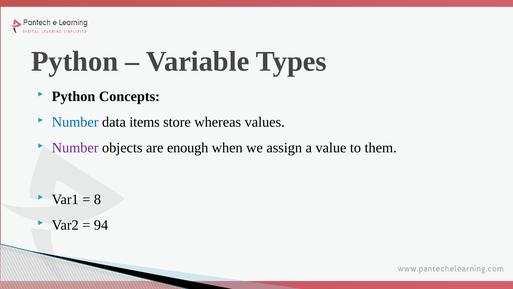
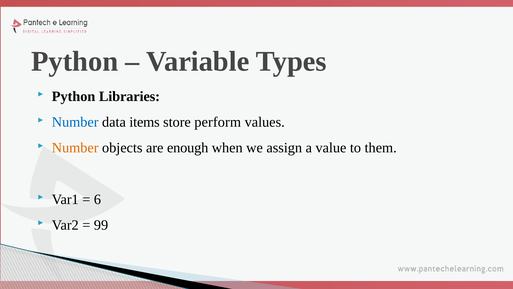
Concepts: Concepts -> Libraries (129, 96)
whereas: whereas -> perform (218, 122)
Number colour: purple -> orange (75, 148)
8: 8 -> 6 (97, 199)
94: 94 -> 99 (101, 225)
